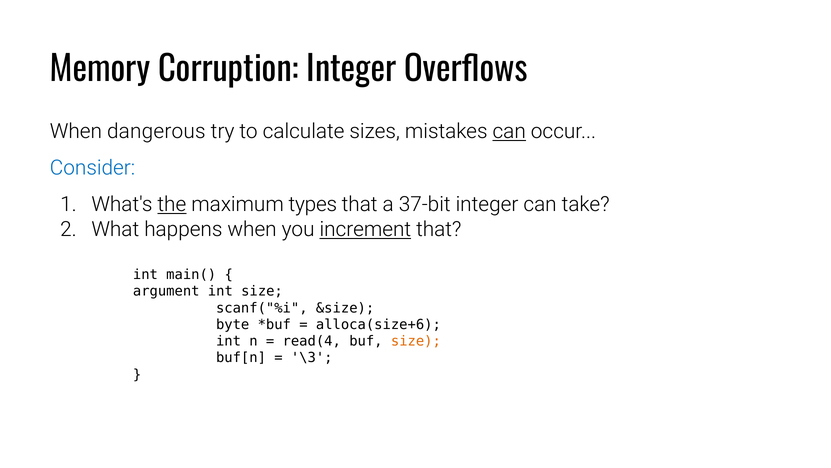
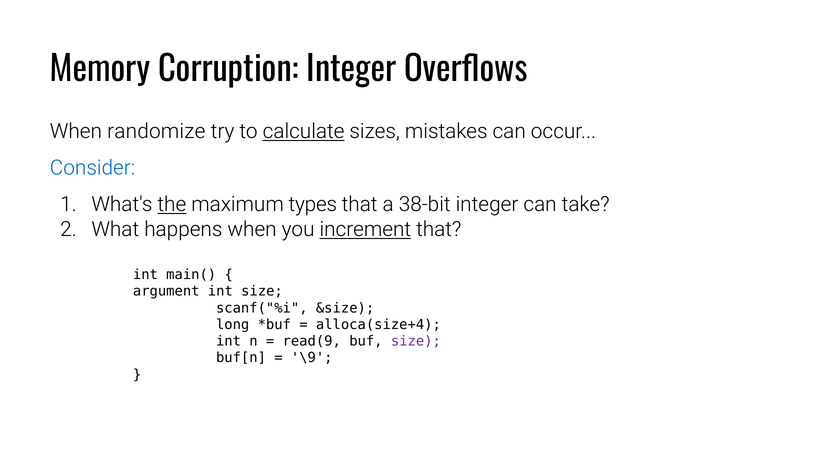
dangerous: dangerous -> randomize (156, 131)
calculate underline: none -> present (304, 131)
can underline: present -> none (509, 131)
37-bit: 37-bit -> 38-bit (425, 204)
byte: byte -> long (233, 324)
alloca(size+6: alloca(size+6 -> alloca(size+4 (378, 324)
read(4: read(4 -> read(9 (312, 341)
size colour: orange -> purple (416, 341)
\3: \3 -> \9 (312, 358)
